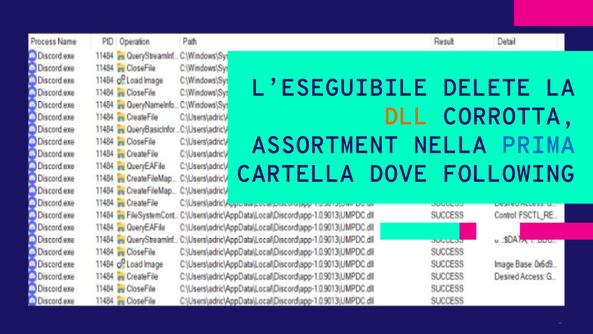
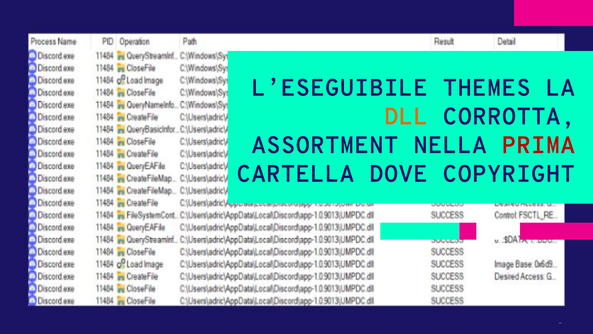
DELETE: DELETE -> THEMES (487, 88)
PRIMA colour: blue -> red (538, 145)
FOLLOWING: FOLLOWING -> COPYRIGHT (509, 174)
